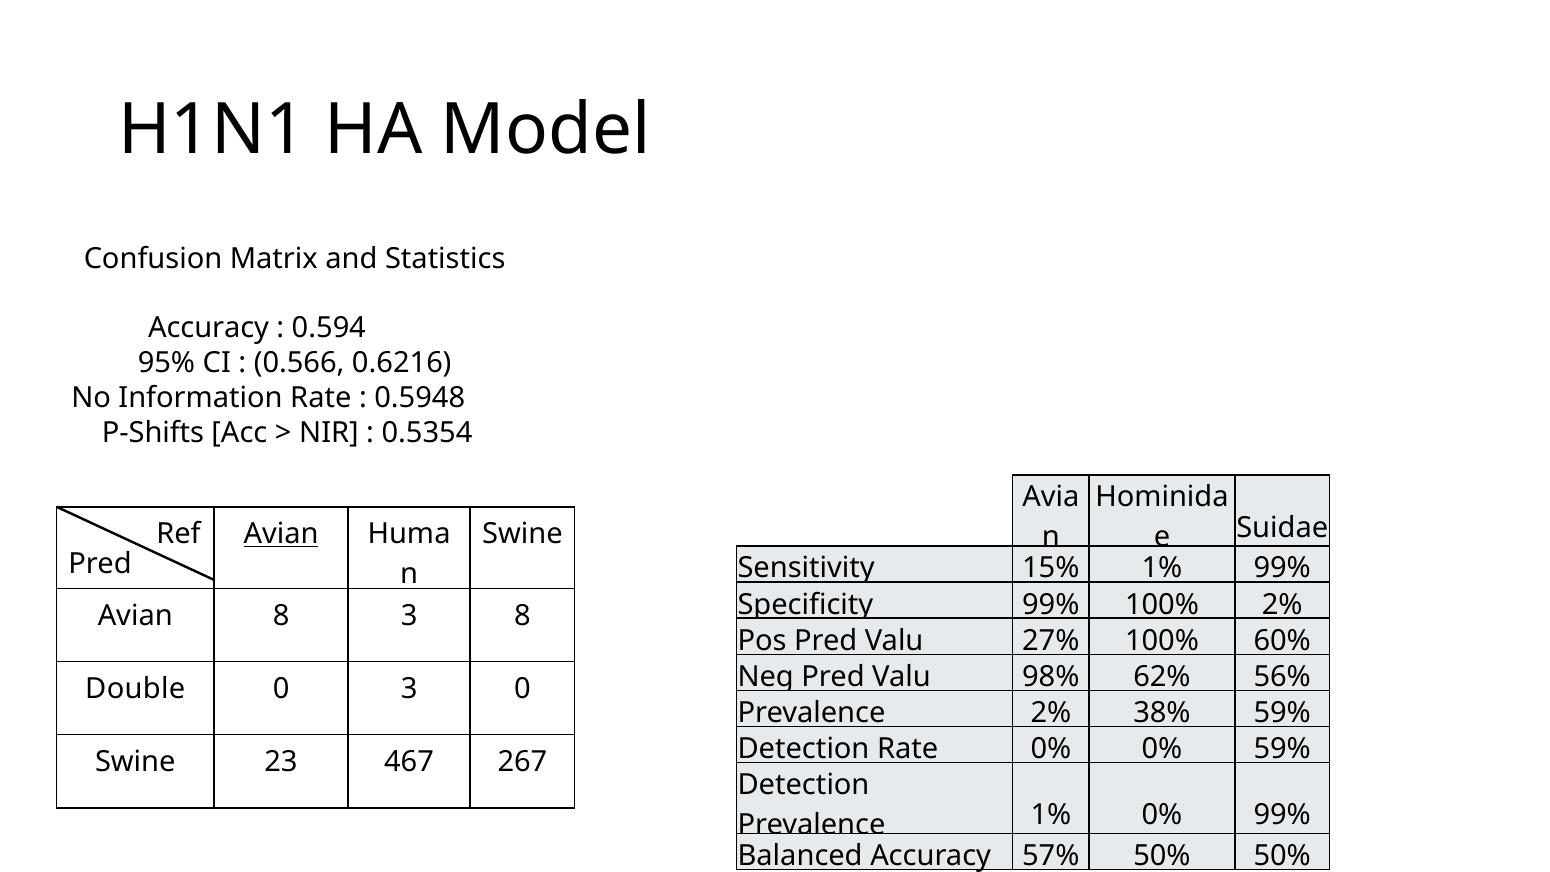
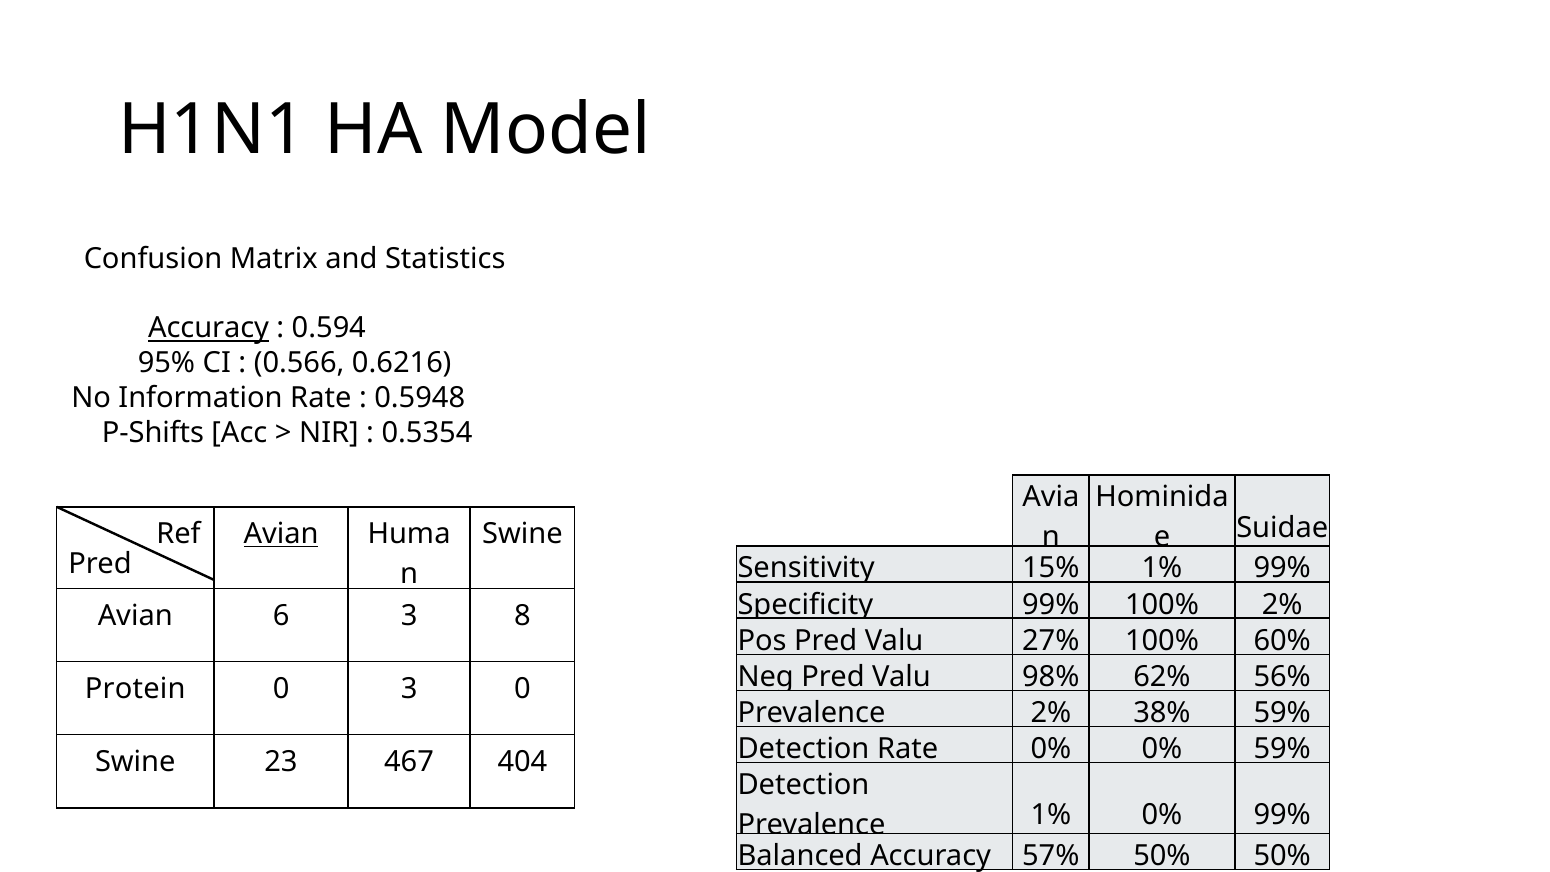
Accuracy underline: none -> present (208, 328)
Avian 8: 8 -> 6 (281, 615)
Double: Double -> Protein (135, 689)
267: 267 -> 404 (522, 762)
